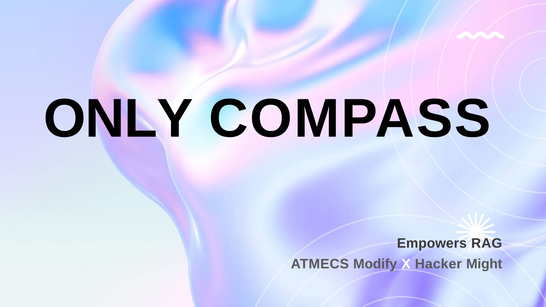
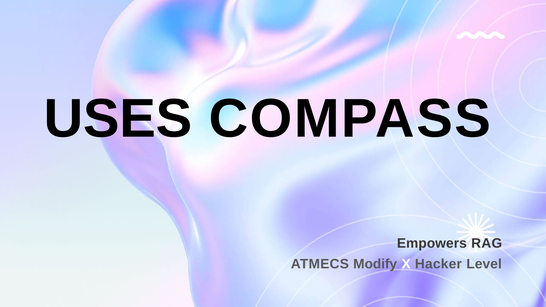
ONLY: ONLY -> USES (118, 119)
Might: Might -> Level (484, 264)
